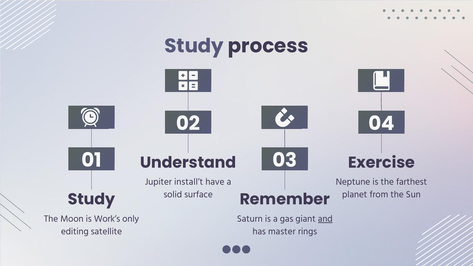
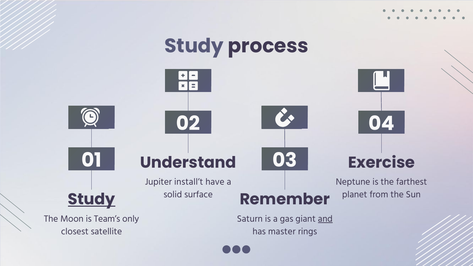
Study underline: none -> present (92, 199)
Work’s: Work’s -> Team’s (107, 219)
editing: editing -> closest (75, 231)
